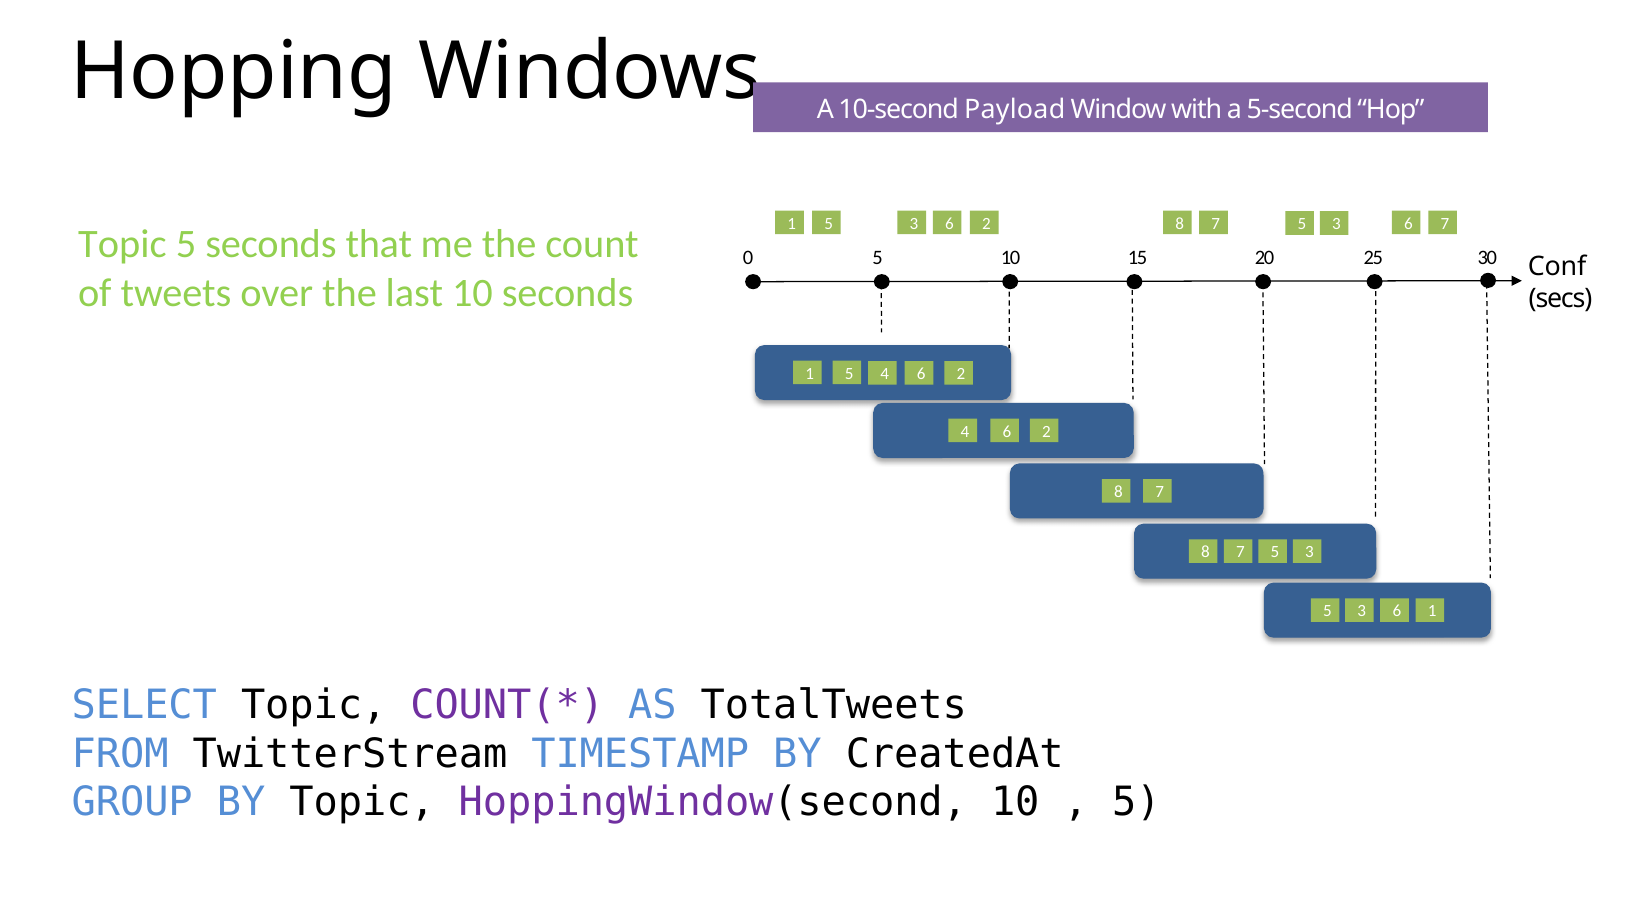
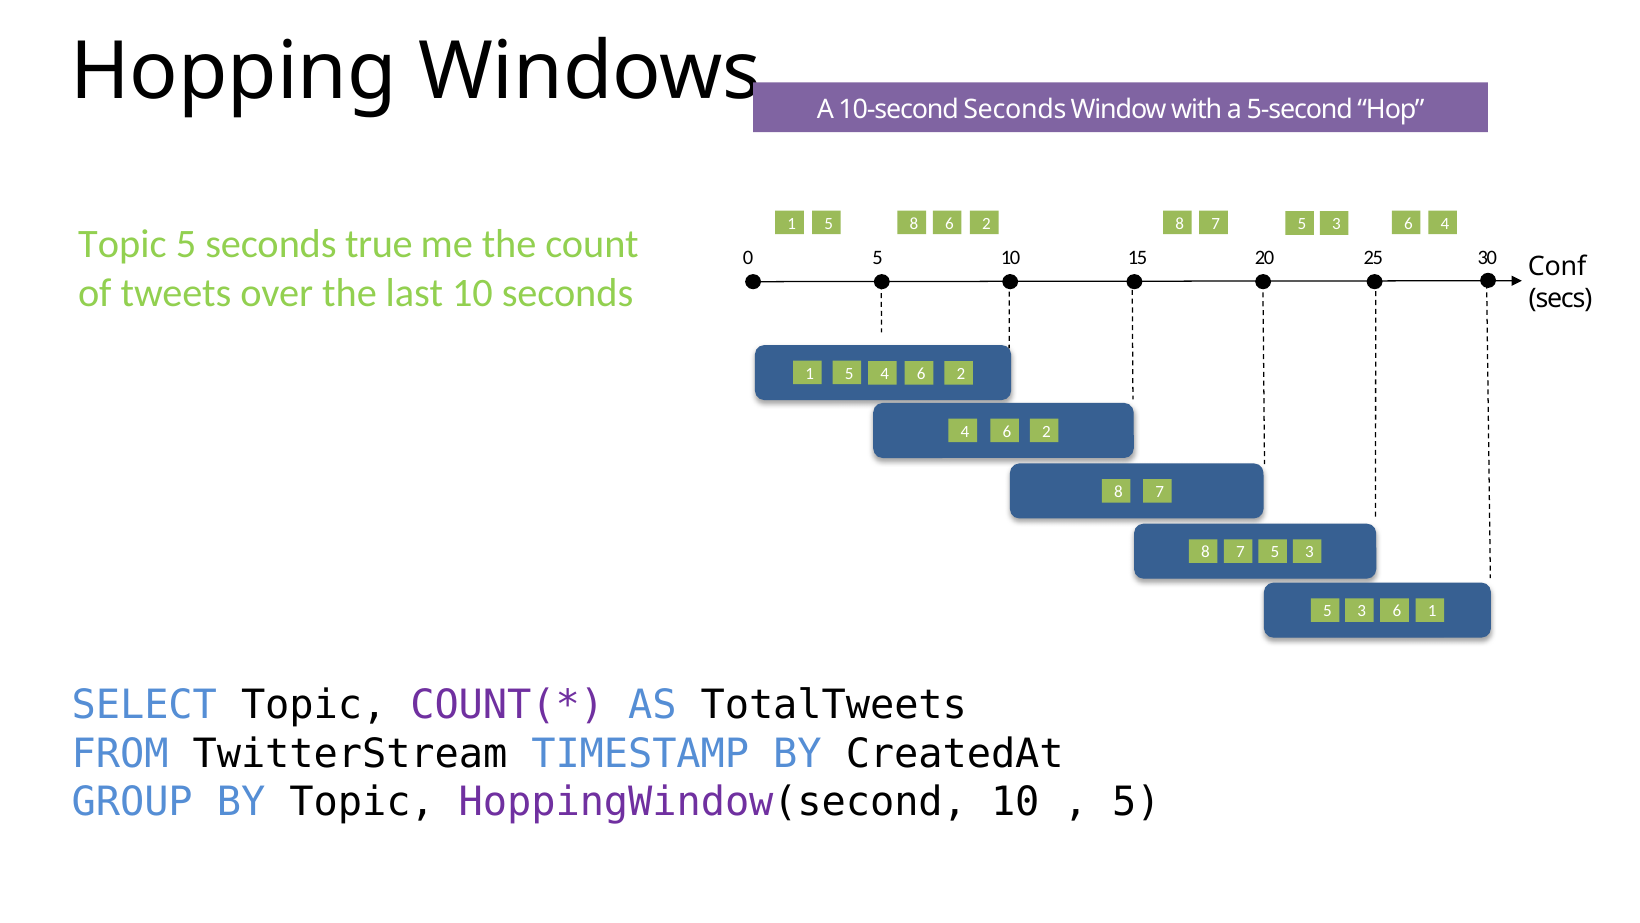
10-second Payload: Payload -> Seconds (1015, 109)
1 5 3: 3 -> 8 (914, 223)
6 7: 7 -> 4 (1445, 223)
that: that -> true (379, 244)
